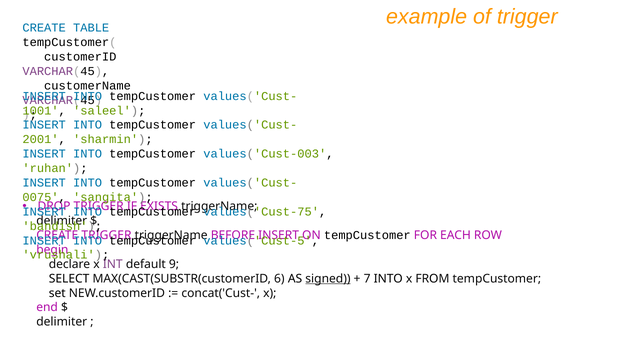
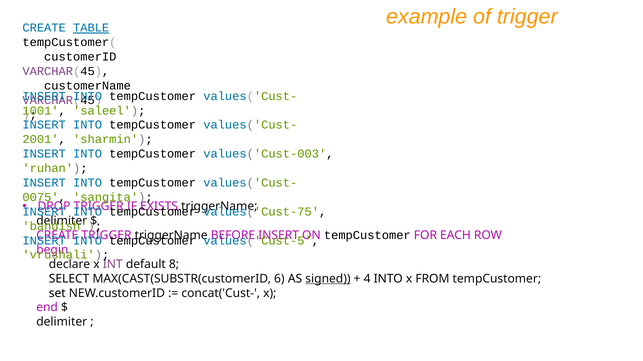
TABLE underline: none -> present (91, 28)
9: 9 -> 8 (174, 265)
7: 7 -> 4 (367, 279)
